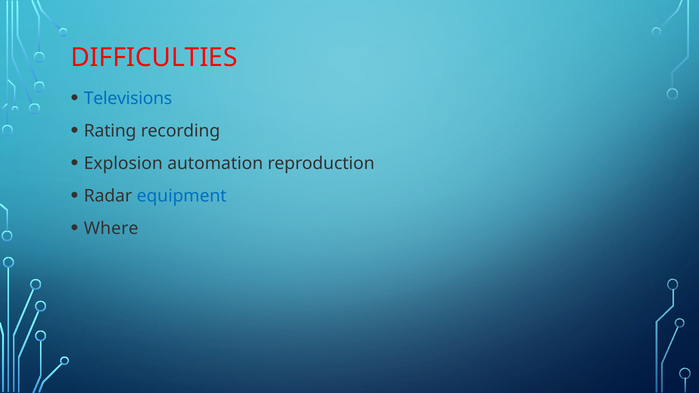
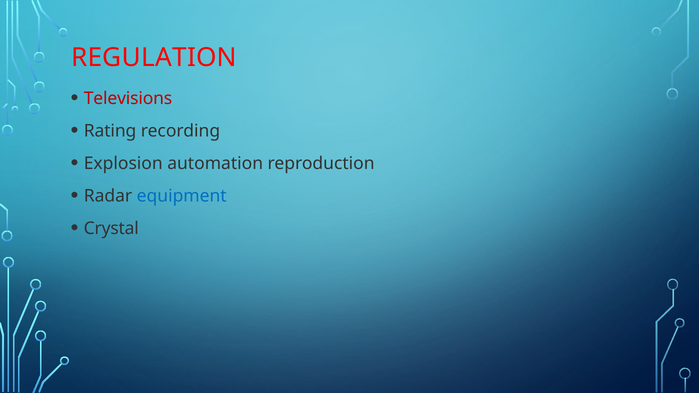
DIFFICULTIES: DIFFICULTIES -> REGULATION (154, 58)
Televisions colour: blue -> red (128, 99)
Where: Where -> Crystal (111, 228)
